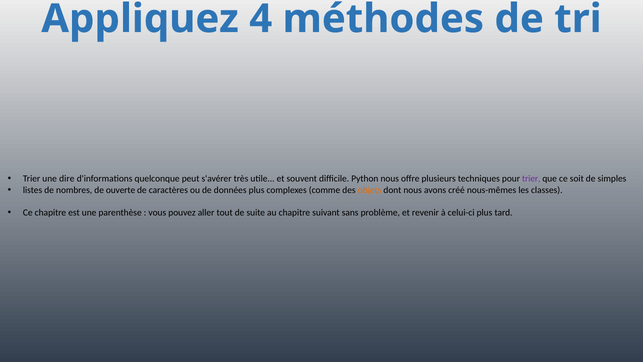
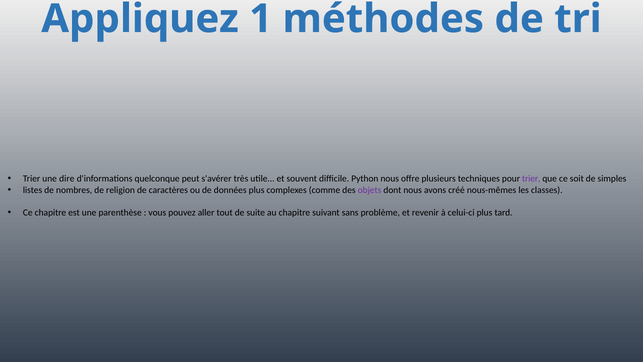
4: 4 -> 1 (261, 19)
ouverte: ouverte -> religion (121, 190)
objets colour: orange -> purple (370, 190)
